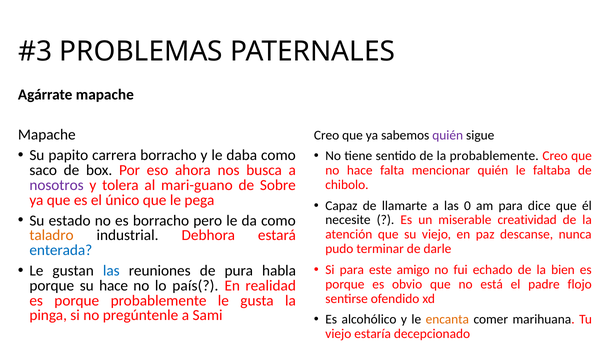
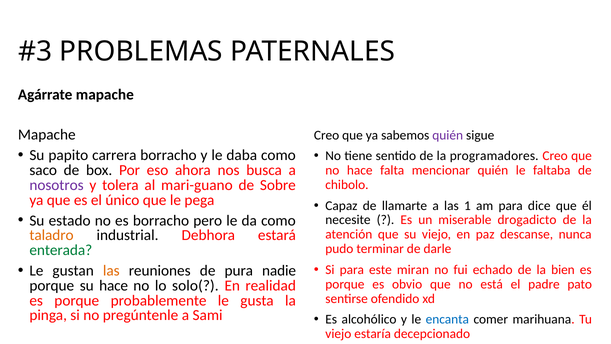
la probablemente: probablemente -> programadores (494, 156)
0: 0 -> 1 (467, 205)
creatividad: creatividad -> drogadicto (527, 220)
enterada colour: blue -> green (61, 250)
las colour: blue -> orange (111, 271)
habla: habla -> nadie (279, 271)
amigo: amigo -> miran (413, 270)
flojo: flojo -> pato (580, 284)
país(: país( -> solo( (195, 285)
encanta colour: orange -> blue (447, 319)
